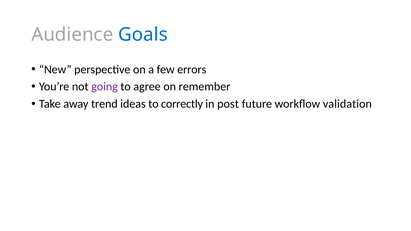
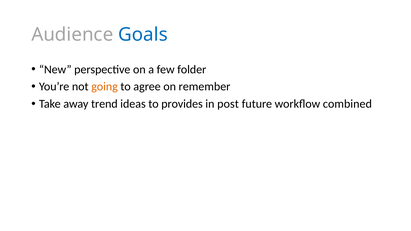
errors: errors -> folder (192, 69)
going colour: purple -> orange (105, 87)
correctly: correctly -> provides (182, 104)
validation: validation -> combined (347, 104)
